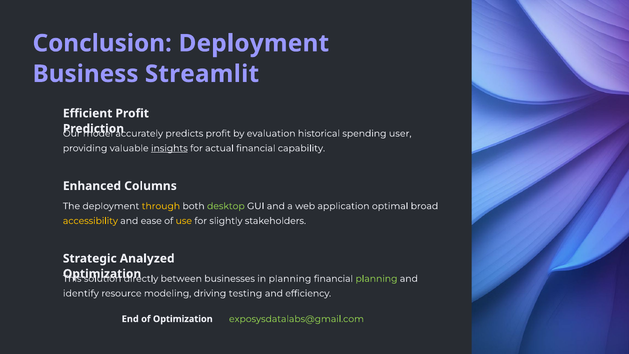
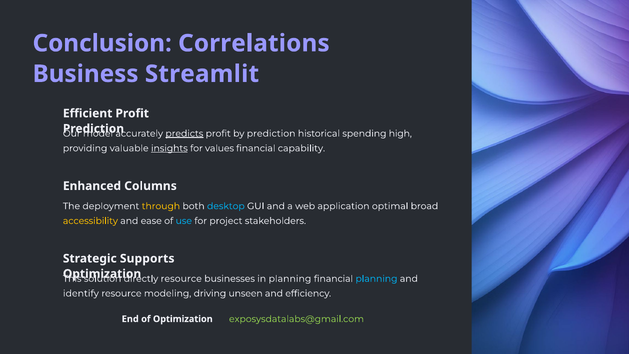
Conclusion Deployment: Deployment -> Correlations (254, 43)
predicts underline: none -> present (184, 133)
by evaluation: evaluation -> prediction (271, 133)
user: user -> high (400, 133)
actual: actual -> values (220, 148)
desktop colour: light green -> light blue (226, 206)
use colour: yellow -> light blue (184, 221)
slightly: slightly -> project (226, 221)
Analyzed: Analyzed -> Supports (147, 258)
between: between -> resource (181, 279)
planning colour: light green -> light blue (376, 279)
testing: testing -> unseen (246, 293)
